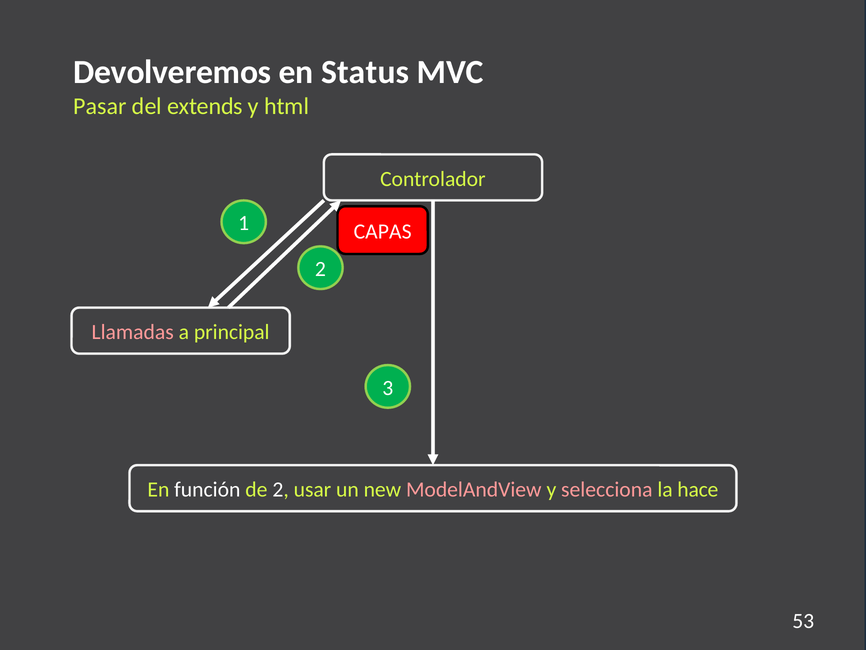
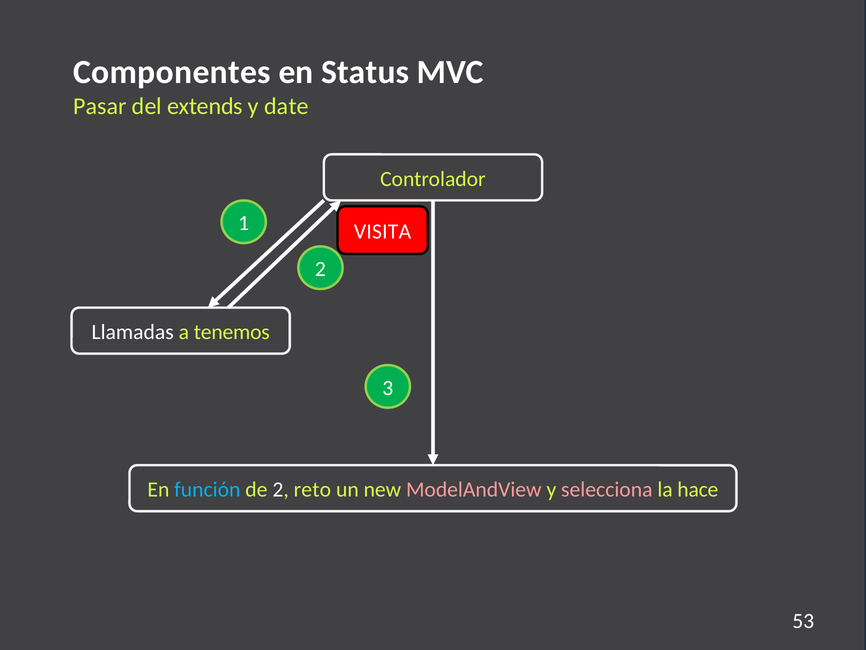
Devolveremos: Devolveremos -> Componentes (172, 72)
html: html -> date (286, 106)
CAPAS: CAPAS -> VISITA (383, 231)
Llamadas colour: pink -> white (133, 332)
principal: principal -> tenemos (232, 332)
función colour: white -> light blue (207, 489)
usar: usar -> reto (312, 489)
